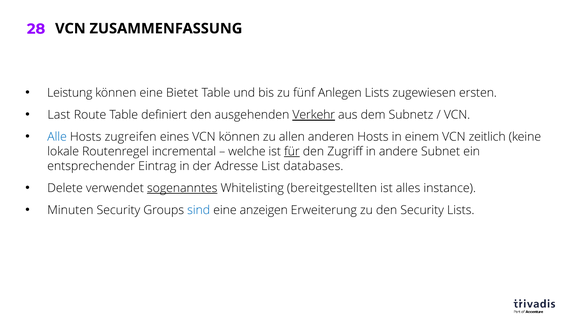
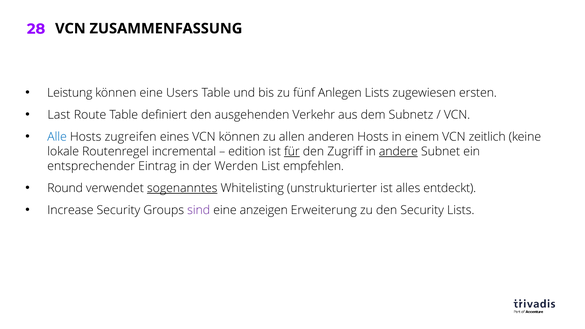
Bietet: Bietet -> Users (182, 93)
Verkehr underline: present -> none (314, 115)
welche: welche -> edition (247, 152)
andere underline: none -> present (398, 152)
Adresse: Adresse -> Werden (236, 166)
databases: databases -> empfehlen (314, 166)
Delete: Delete -> Round (65, 188)
bereitgestellten: bereitgestellten -> unstrukturierter (332, 188)
instance: instance -> entdeckt (450, 188)
Minuten: Minuten -> Increase (70, 210)
sind colour: blue -> purple (199, 210)
